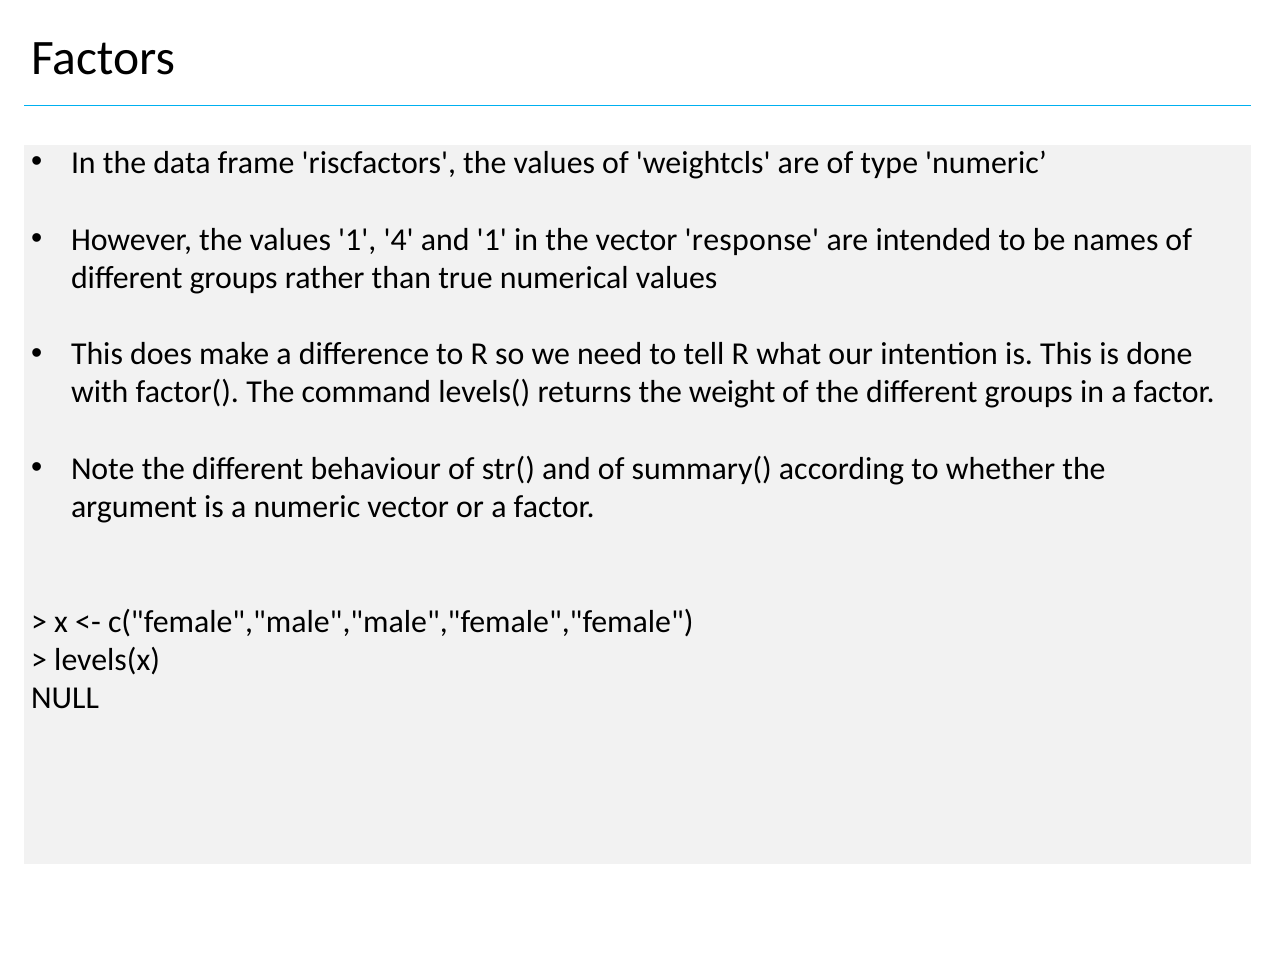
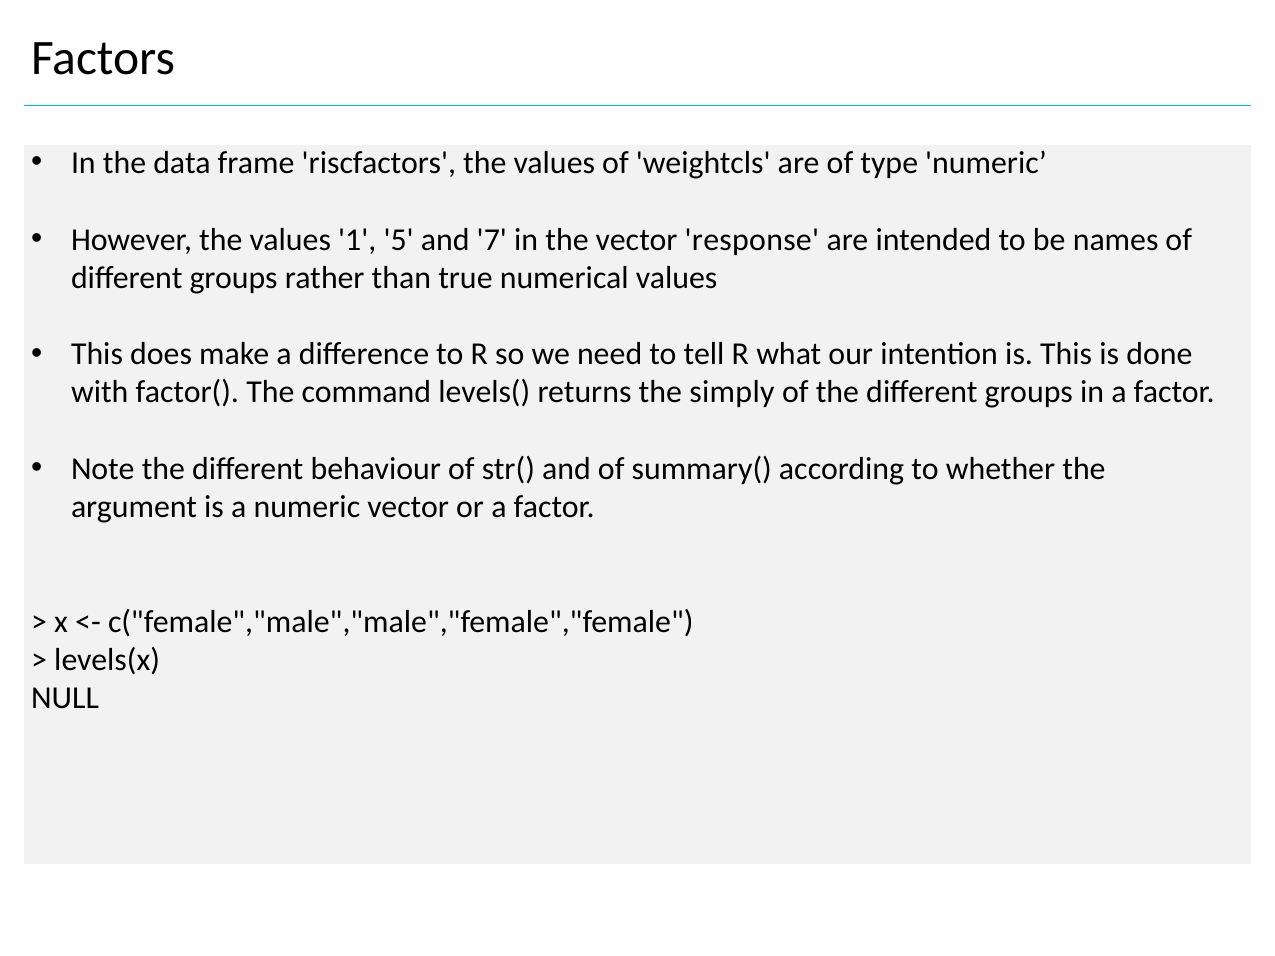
4: 4 -> 5 (399, 240)
and 1: 1 -> 7 (492, 240)
weight: weight -> simply (732, 393)
